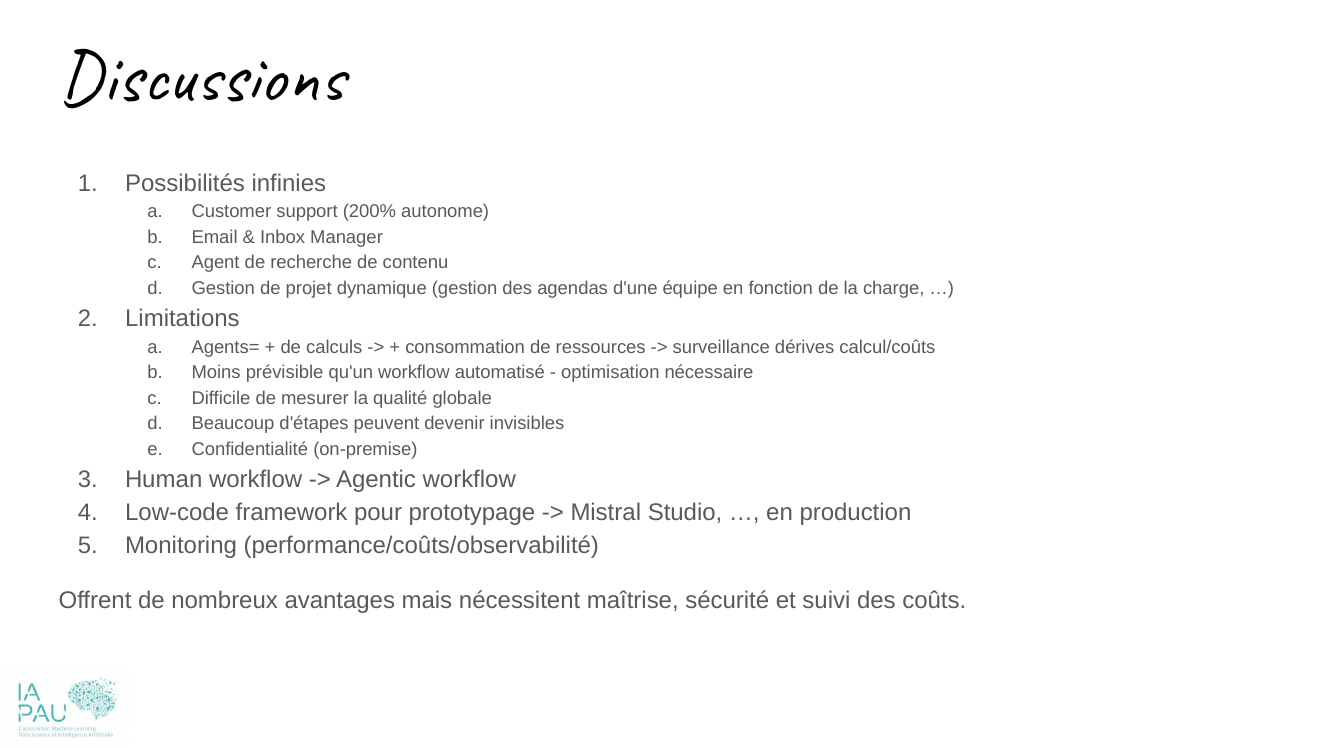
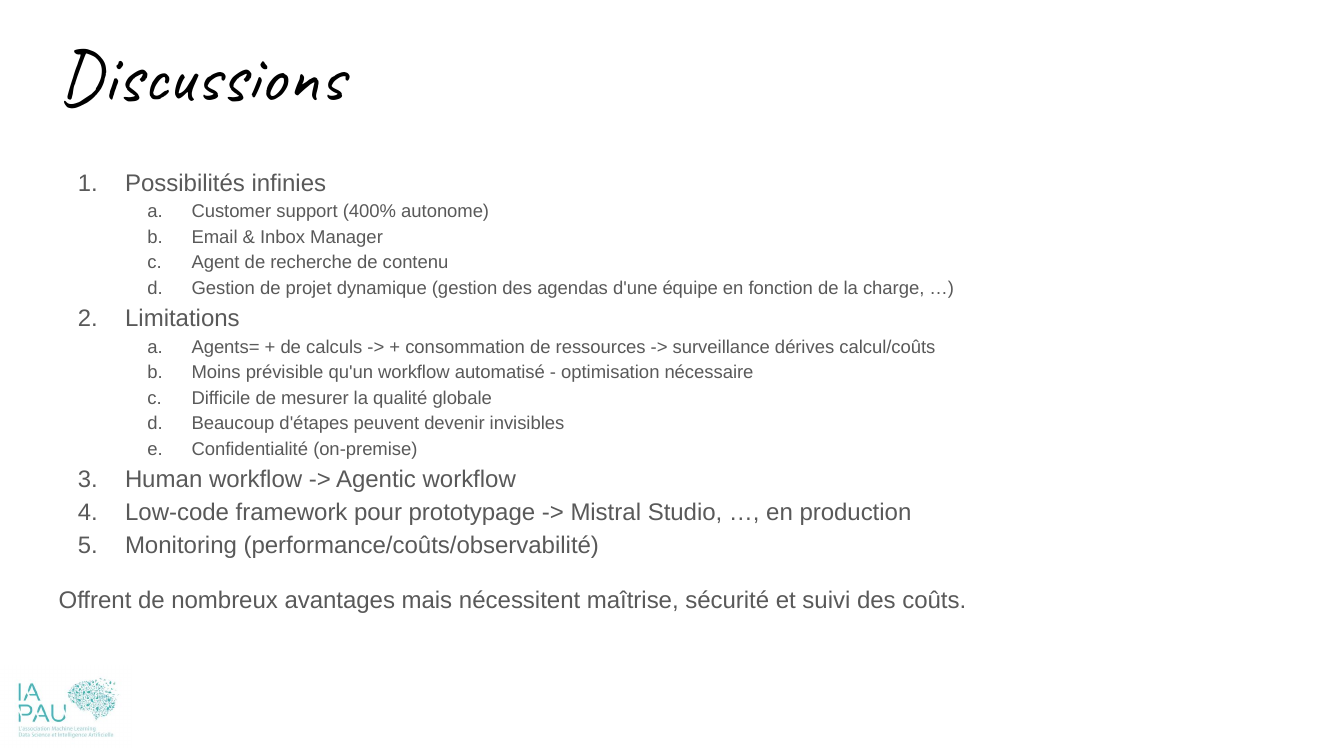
200%: 200% -> 400% (369, 212)
